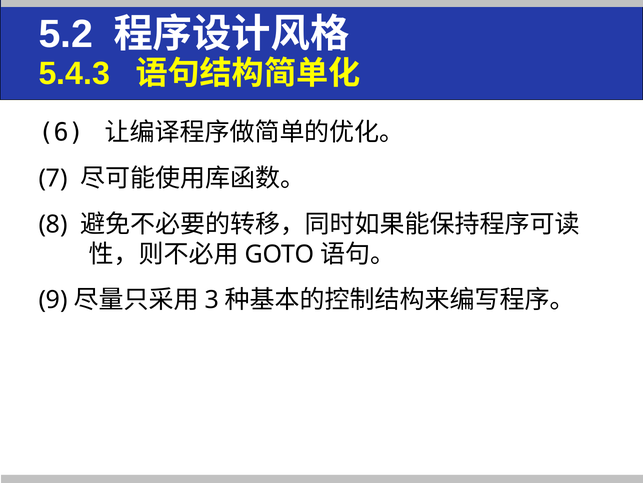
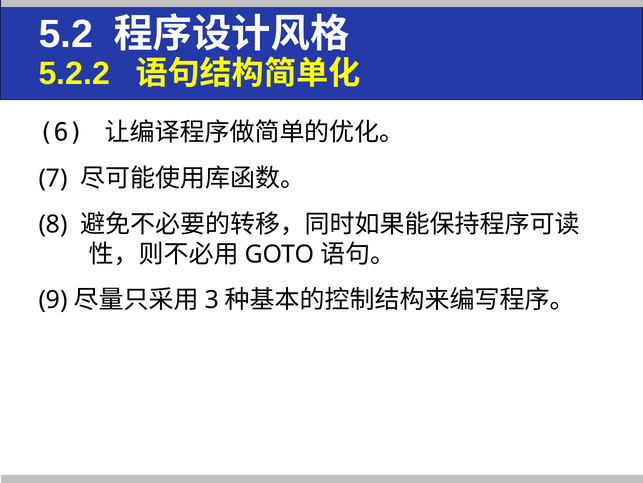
5.4.3: 5.4.3 -> 5.2.2 (74, 74)
